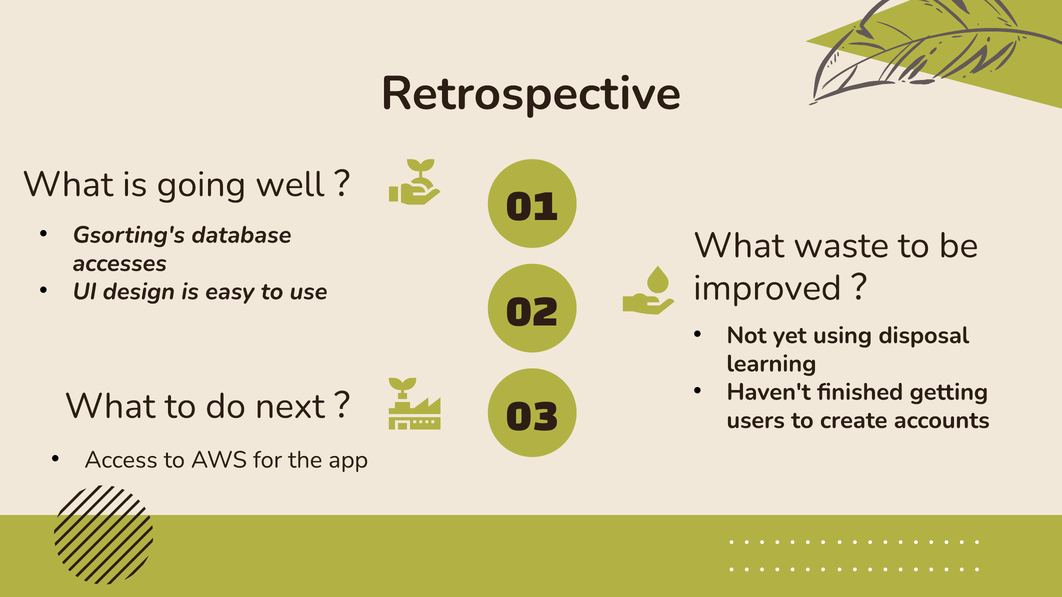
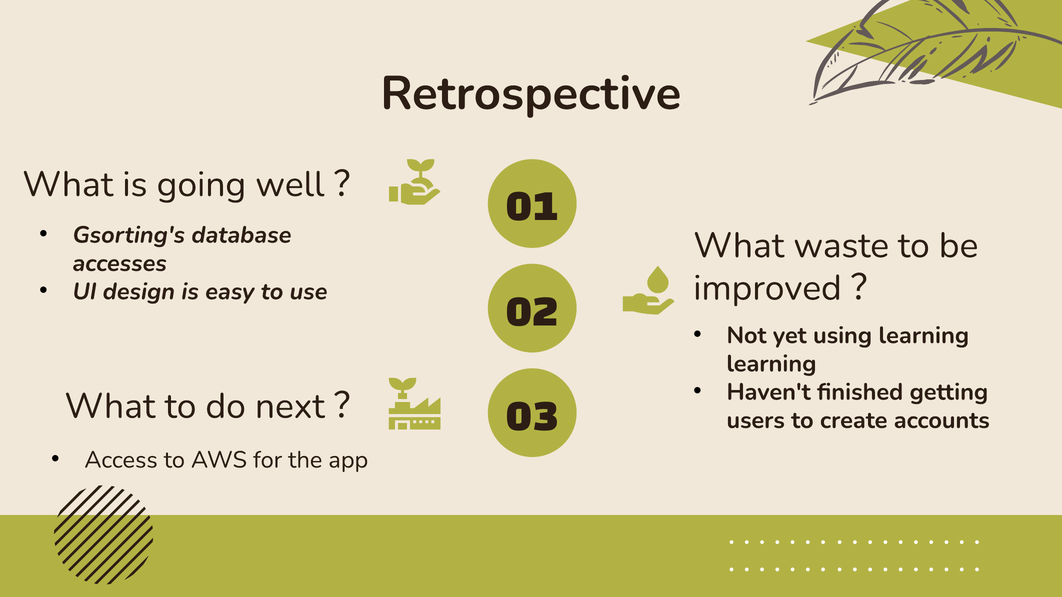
using disposal: disposal -> learning (924, 336)
